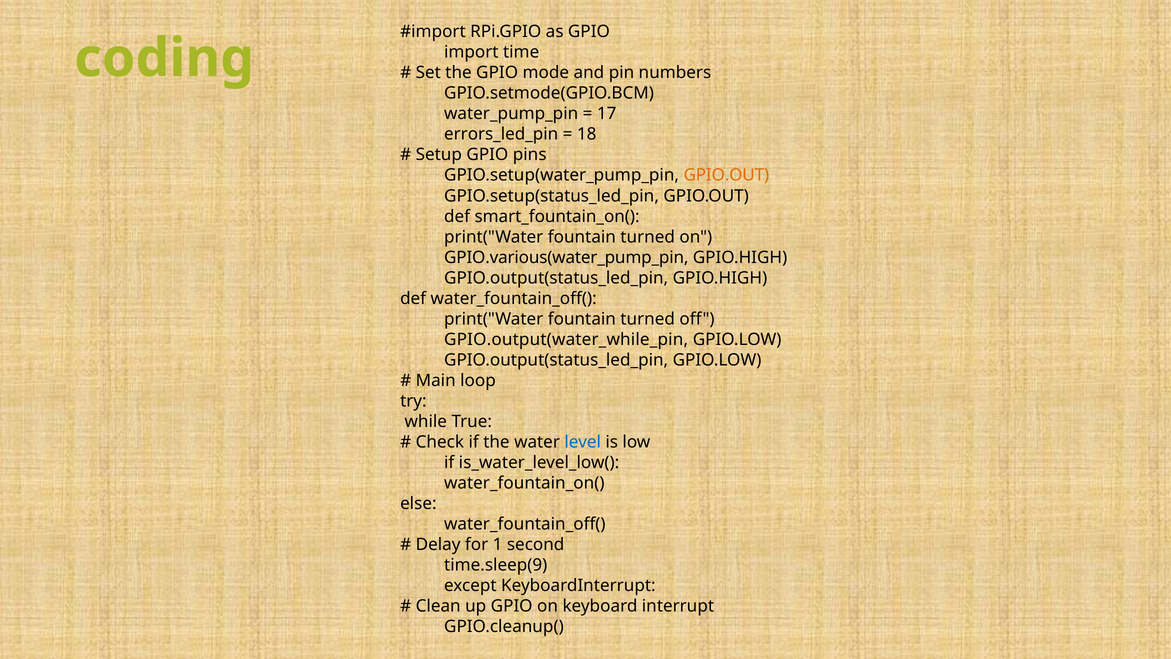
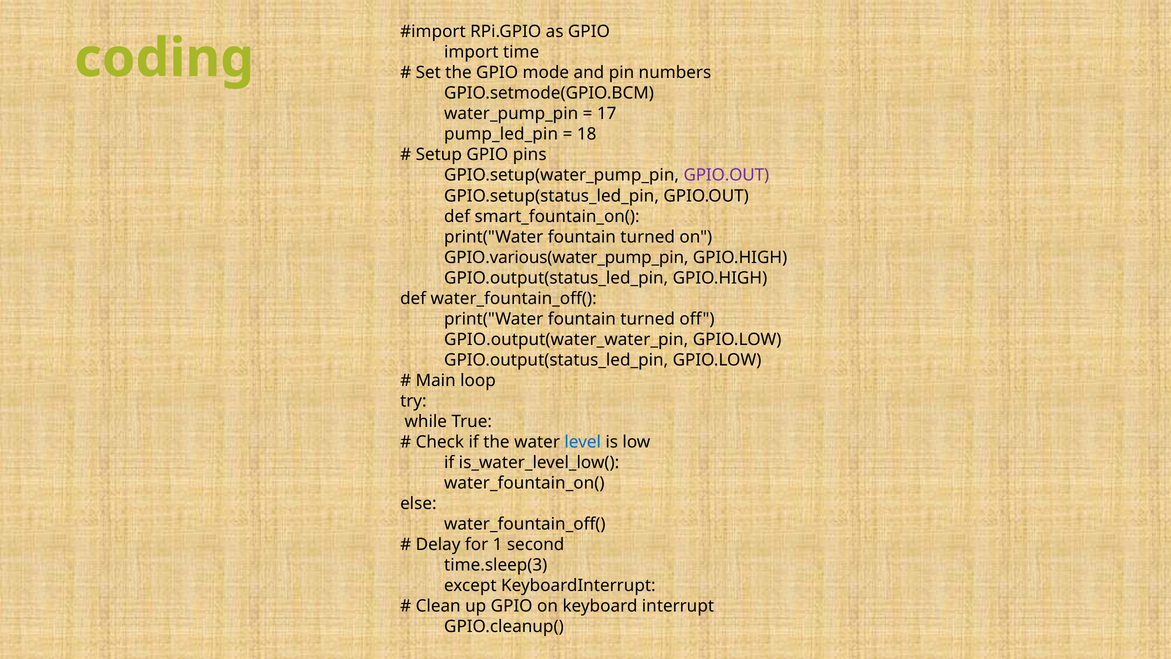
errors_led_pin: errors_led_pin -> pump_led_pin (501, 134)
GPIO.OUT colour: orange -> purple (726, 175)
GPIO.output(water_while_pin: GPIO.output(water_while_pin -> GPIO.output(water_water_pin (566, 339)
time.sleep(9: time.sleep(9 -> time.sleep(3 (496, 565)
